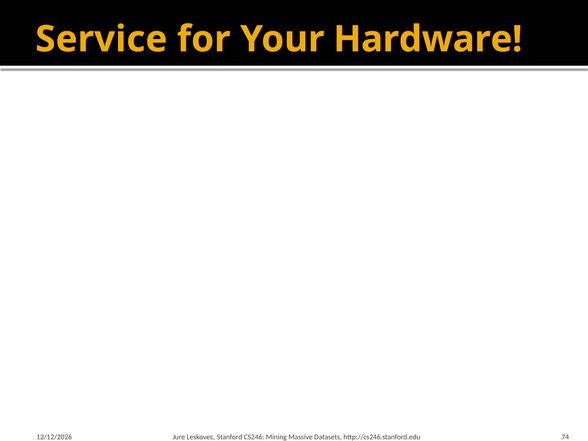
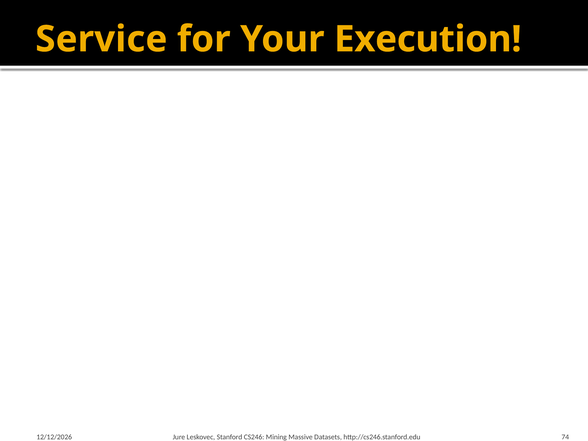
Hardware: Hardware -> Execution (428, 39)
